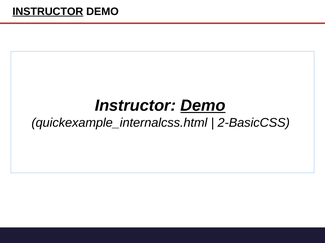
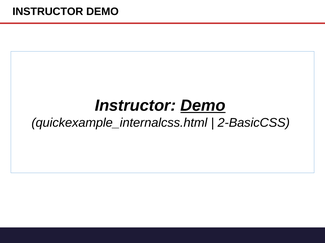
INSTRUCTOR underline: present -> none (48, 12)
